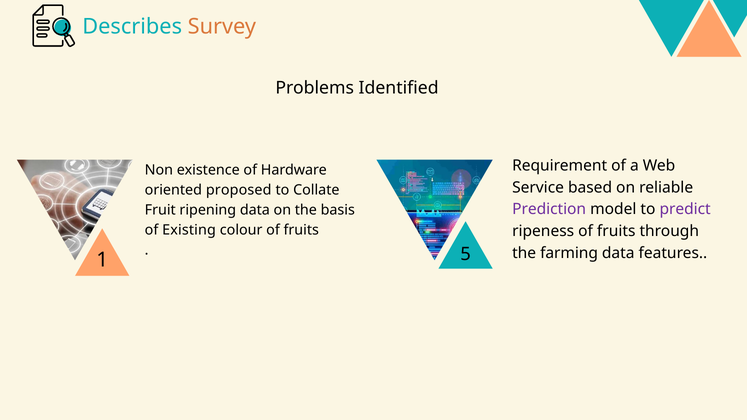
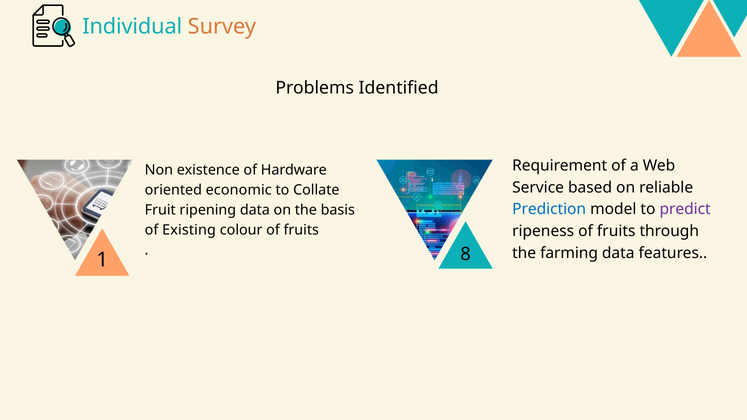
Describes: Describes -> Individual (132, 27)
proposed: proposed -> economic (239, 190)
Prediction colour: purple -> blue (549, 209)
5: 5 -> 8 (466, 255)
